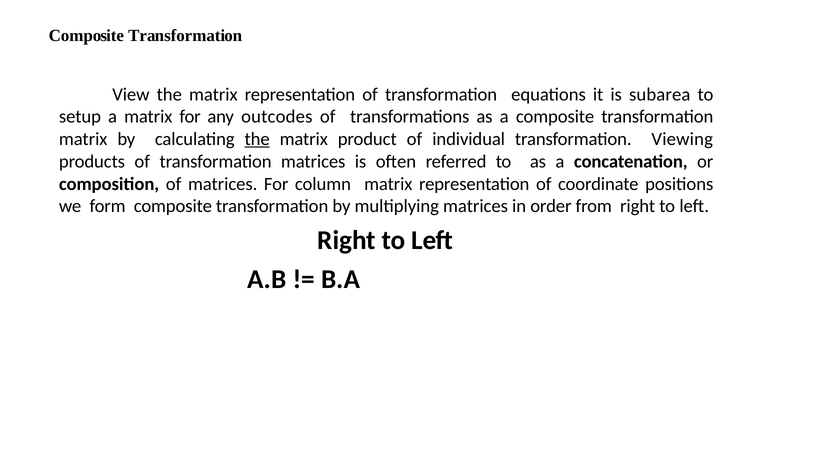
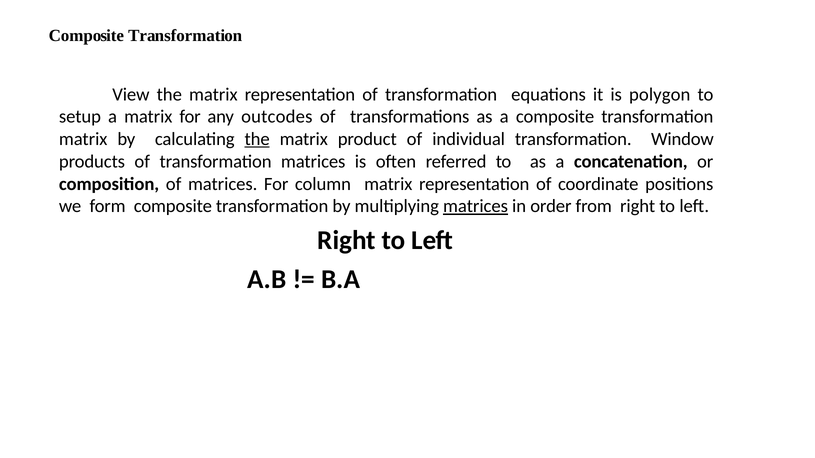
subarea: subarea -> polygon (660, 94)
Viewing: Viewing -> Window (682, 139)
matrices underline: none -> present (475, 206)
